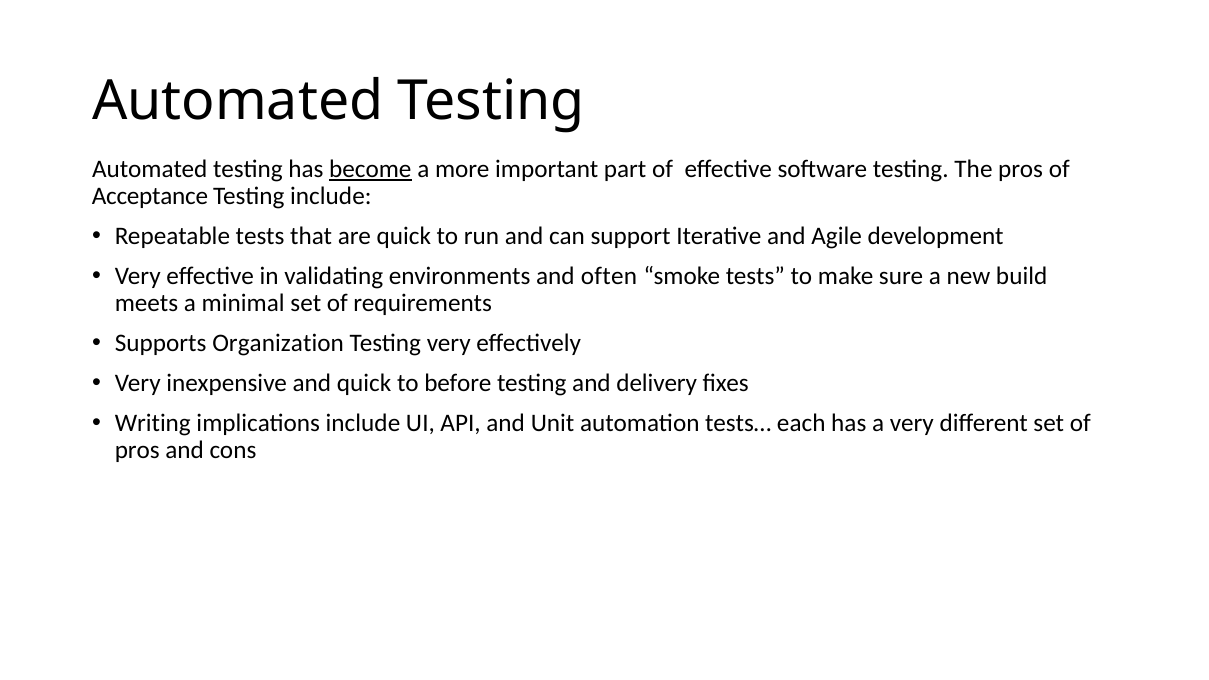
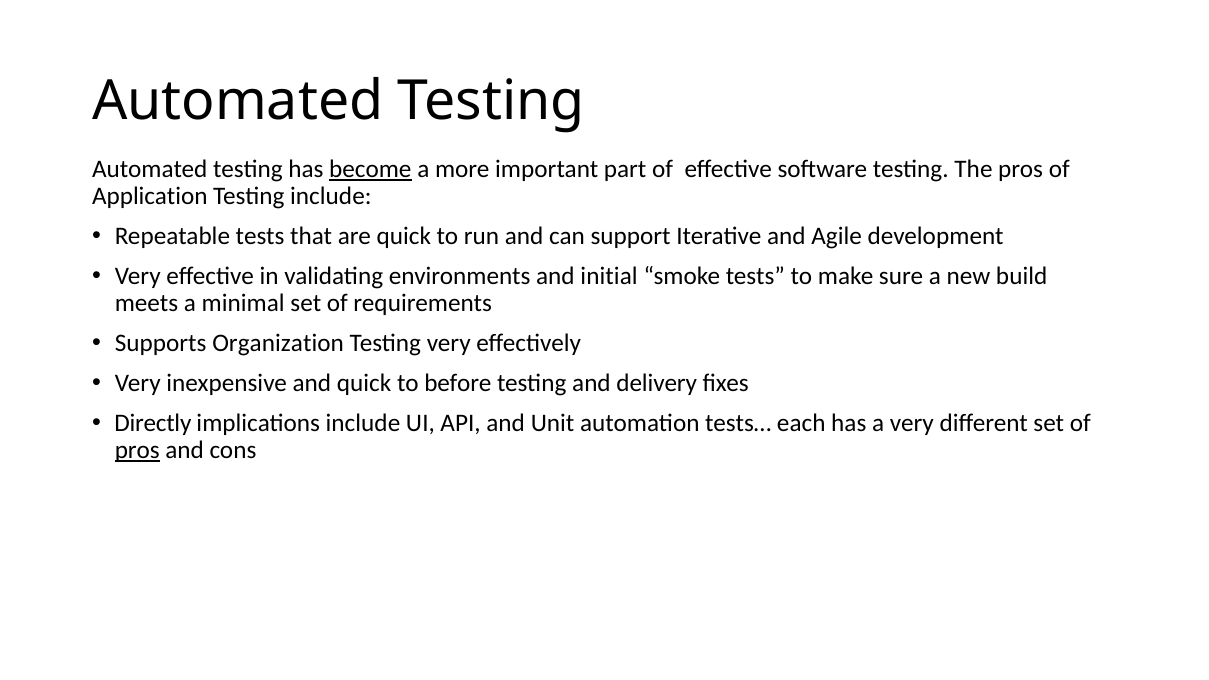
Acceptance: Acceptance -> Application (150, 197)
often: often -> initial (609, 276)
Writing: Writing -> Directly (153, 423)
pros underline: none -> present (137, 450)
